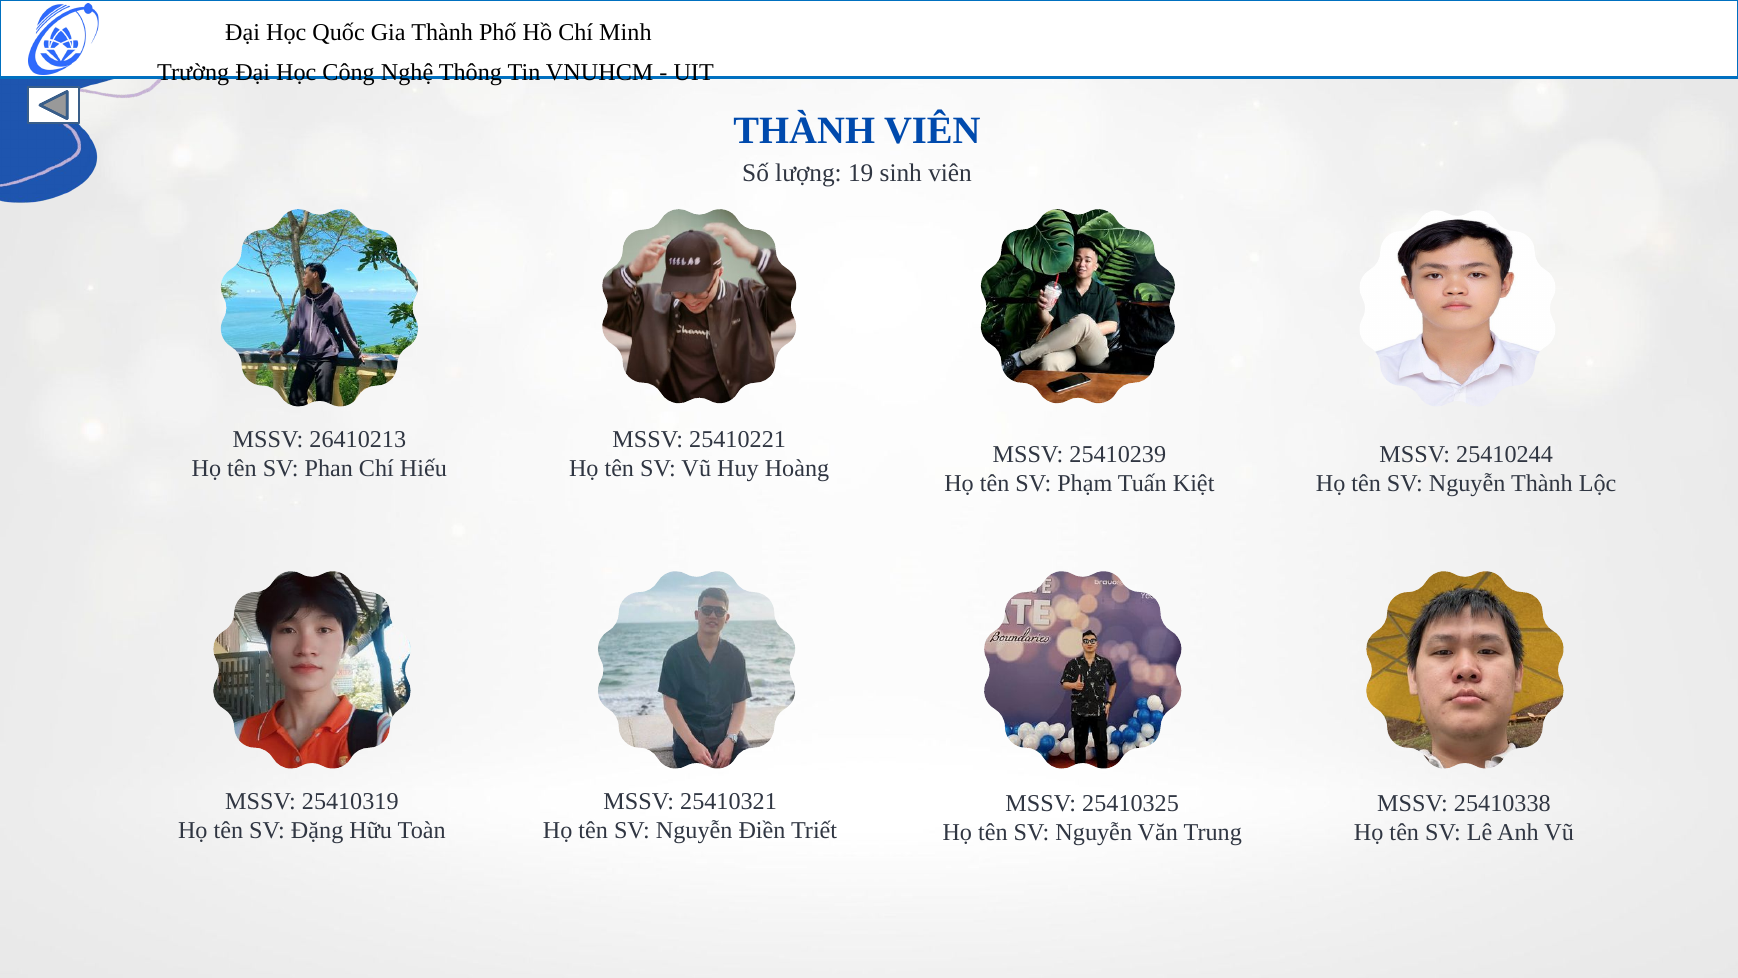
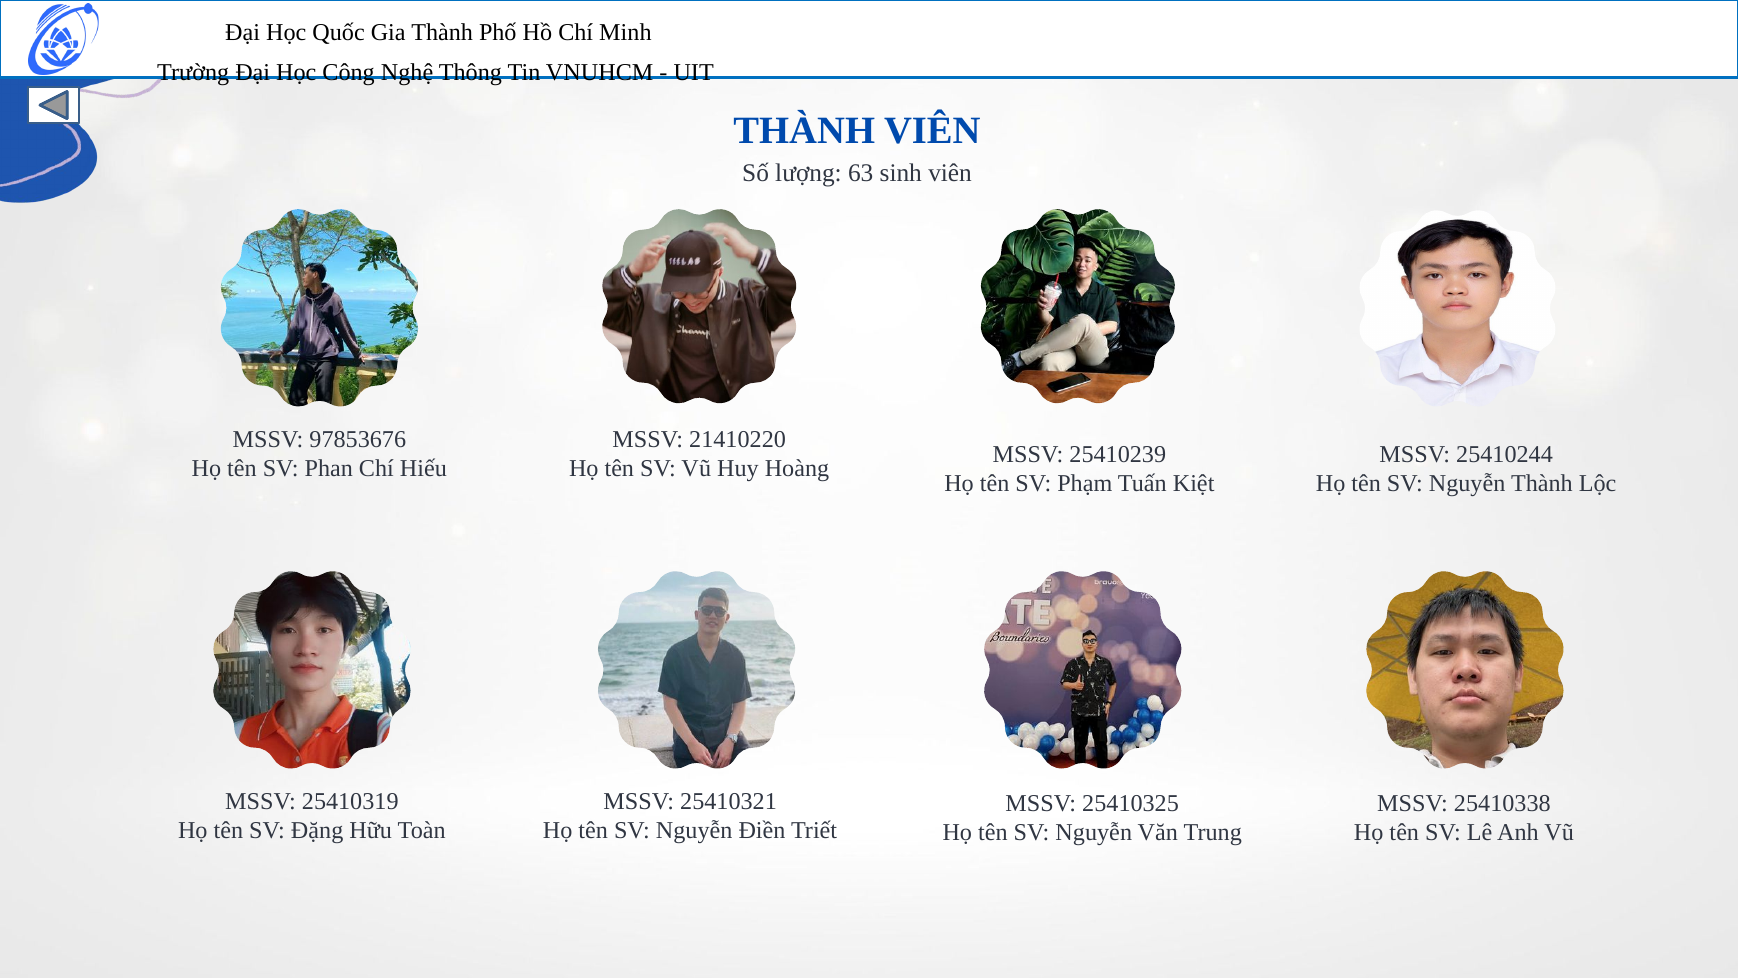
19: 19 -> 63 (861, 173)
26410213: 26410213 -> 97853676 (358, 439)
25410221: 25410221 -> 21410220 (738, 439)
